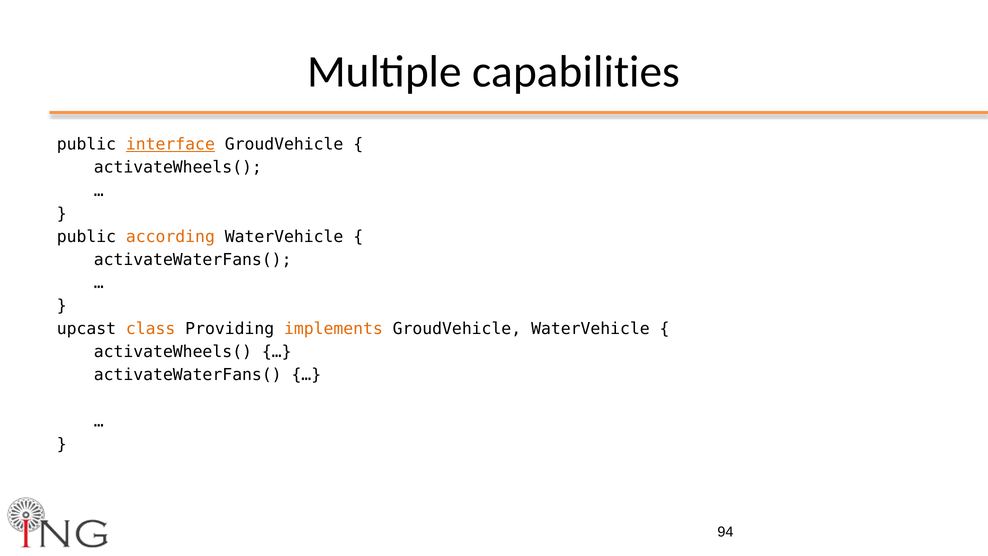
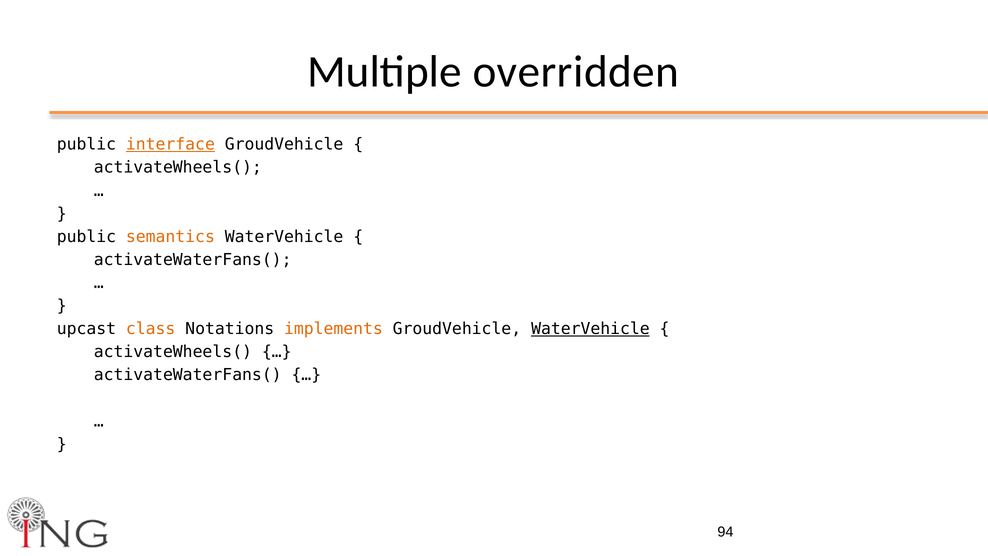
capabilities: capabilities -> overridden (576, 72)
according: according -> semantics (170, 237)
Providing: Providing -> Notations (230, 329)
WaterVehicle underline: none -> present (590, 329)
